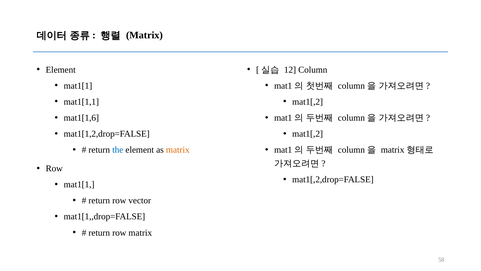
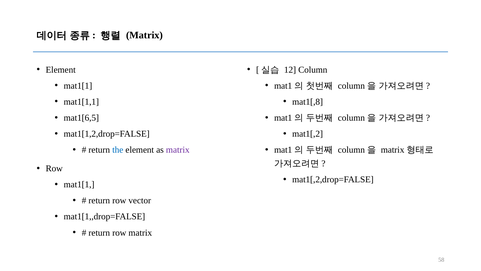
mat1[,2: mat1[,2 -> mat1[,8 (308, 102)
mat1[1,6: mat1[1,6 -> mat1[6,5 (81, 118)
matrix colour: orange -> purple (178, 150)
